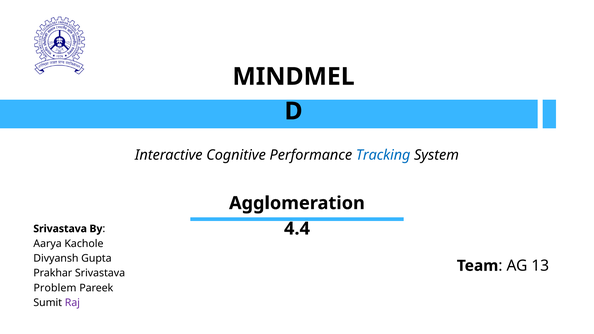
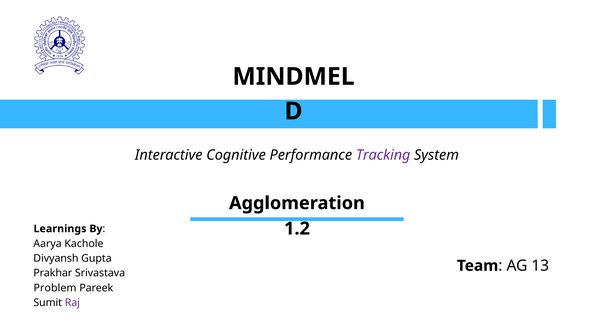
Tracking colour: blue -> purple (383, 155)
4.4: 4.4 -> 1.2 (297, 229)
Srivastava: Srivastava -> Learnings (60, 229)
